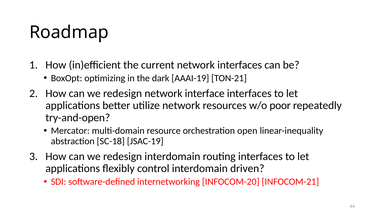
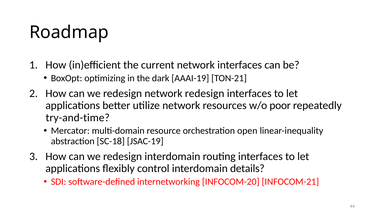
network interface: interface -> redesign (205, 93)
try-and-open: try-and-open -> try-and-time (78, 118)
driven: driven -> details (247, 169)
